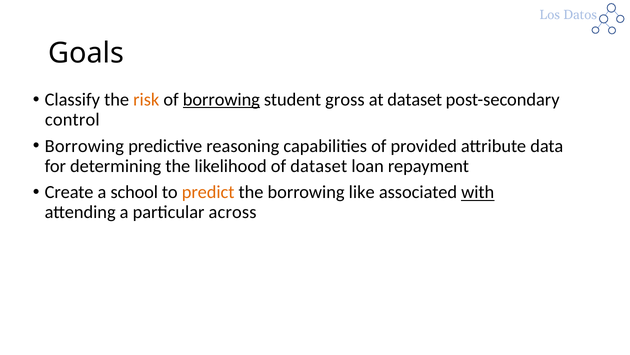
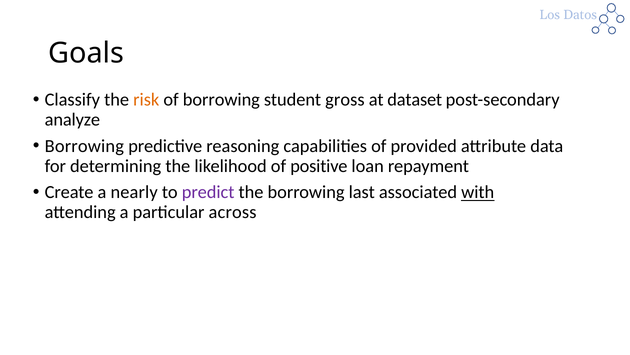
borrowing underline: present -> none (221, 100)
control: control -> analyze (72, 119)
of dataset: dataset -> positive (319, 166)
school: school -> nearly (134, 192)
predict colour: orange -> purple (208, 192)
like: like -> last (362, 192)
